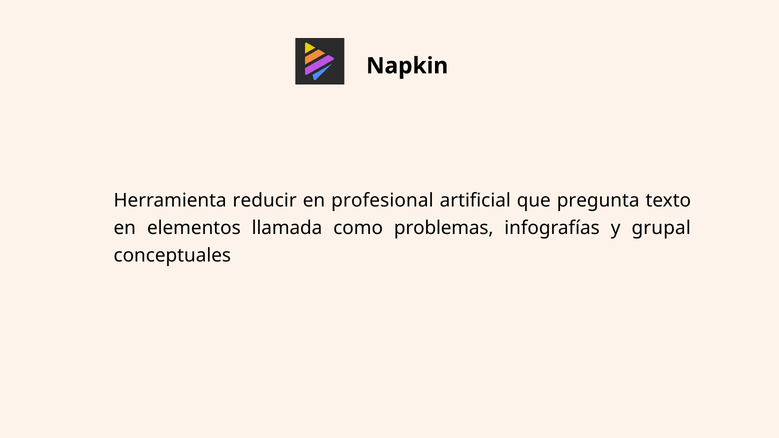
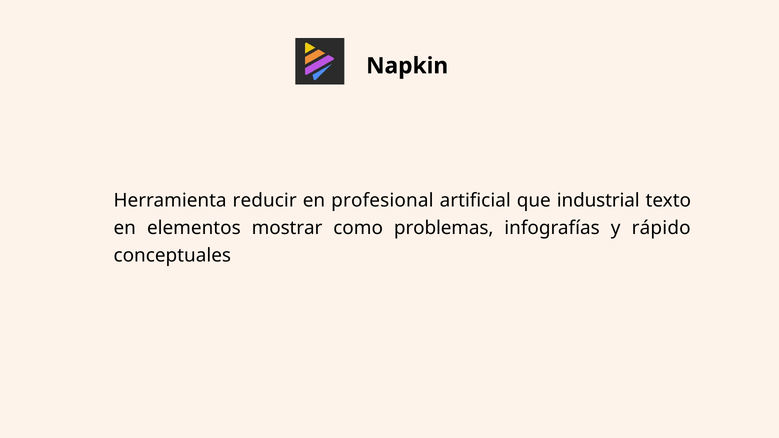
pregunta: pregunta -> industrial (598, 201)
llamada: llamada -> mostrar (287, 228)
grupal: grupal -> rápido (661, 228)
